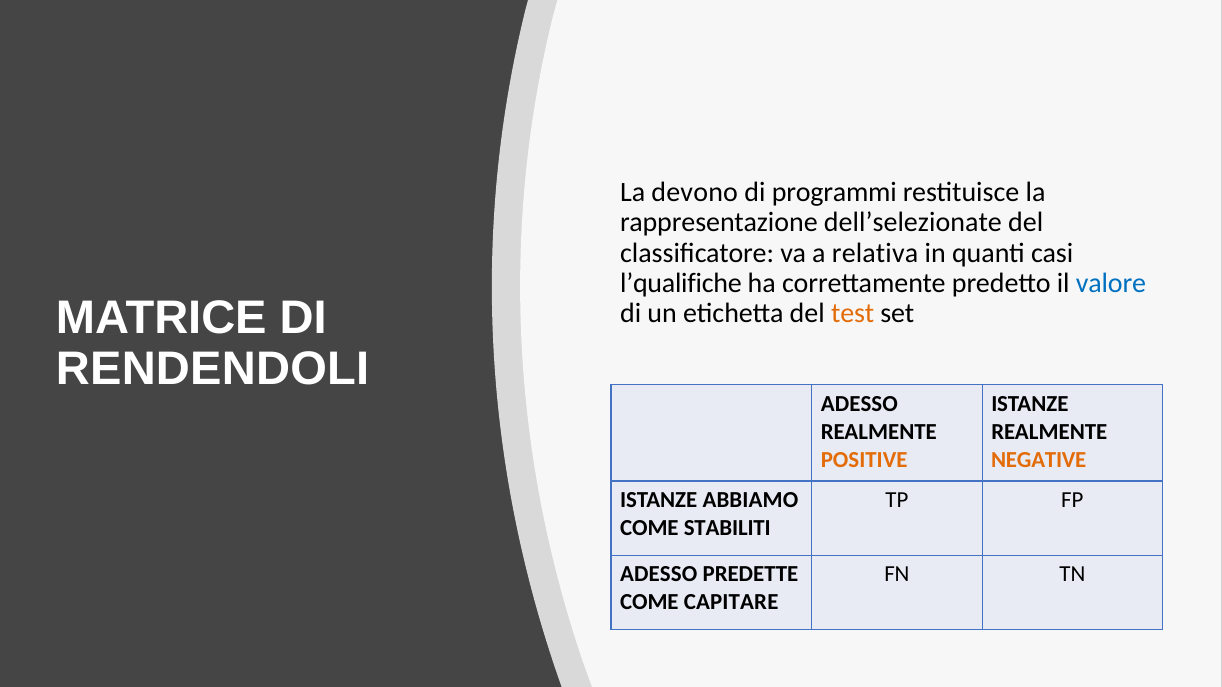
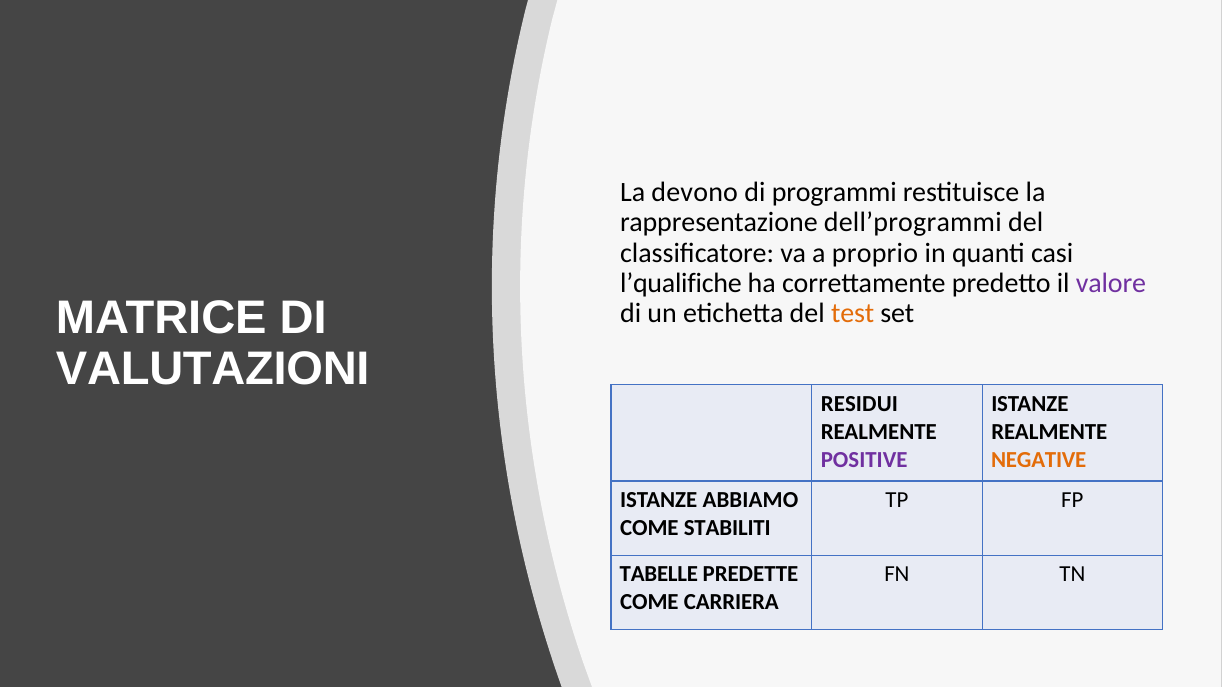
dell’selezionate: dell’selezionate -> dell’programmi (913, 223)
relativa: relativa -> proprio (875, 253)
valore colour: blue -> purple (1111, 283)
RENDENDOLI: RENDENDOLI -> VALUTAZIONI (213, 369)
ADESSO: ADESSO -> RESIDUI (859, 404)
POSITIVE colour: orange -> purple (864, 460)
ADESSO: ADESSO -> TABELLE (659, 574)
CAPITARE: CAPITARE -> CARRIERA (731, 602)
